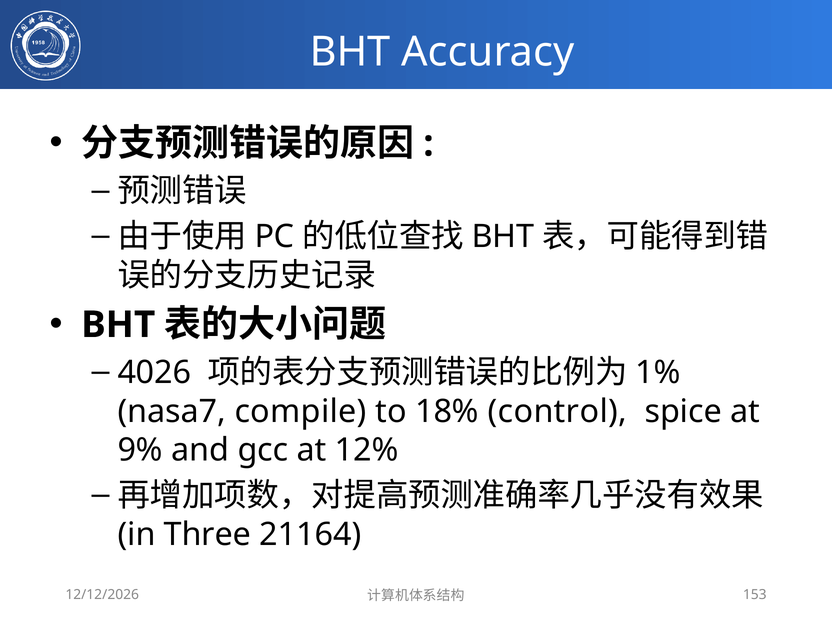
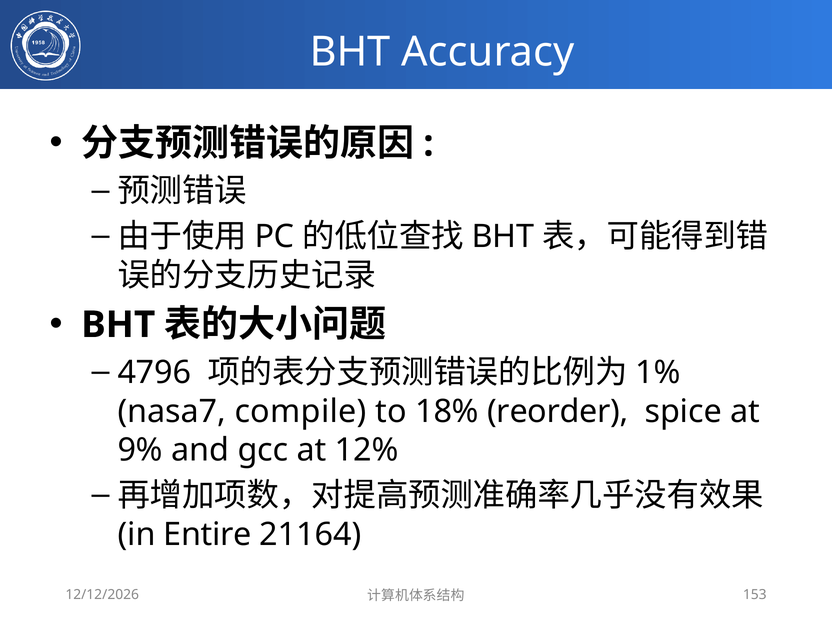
4026: 4026 -> 4796 (154, 373)
control: control -> reorder (558, 411)
Three: Three -> Entire (207, 534)
